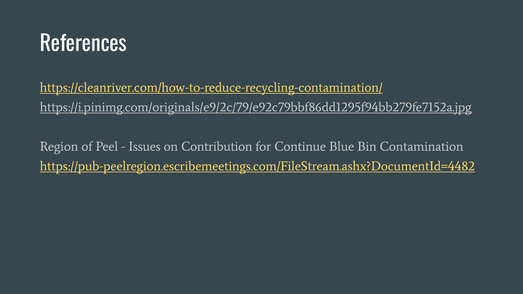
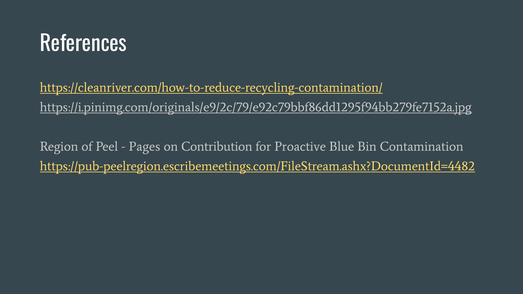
Issues: Issues -> Pages (144, 146)
Continue: Continue -> Proactive (300, 146)
